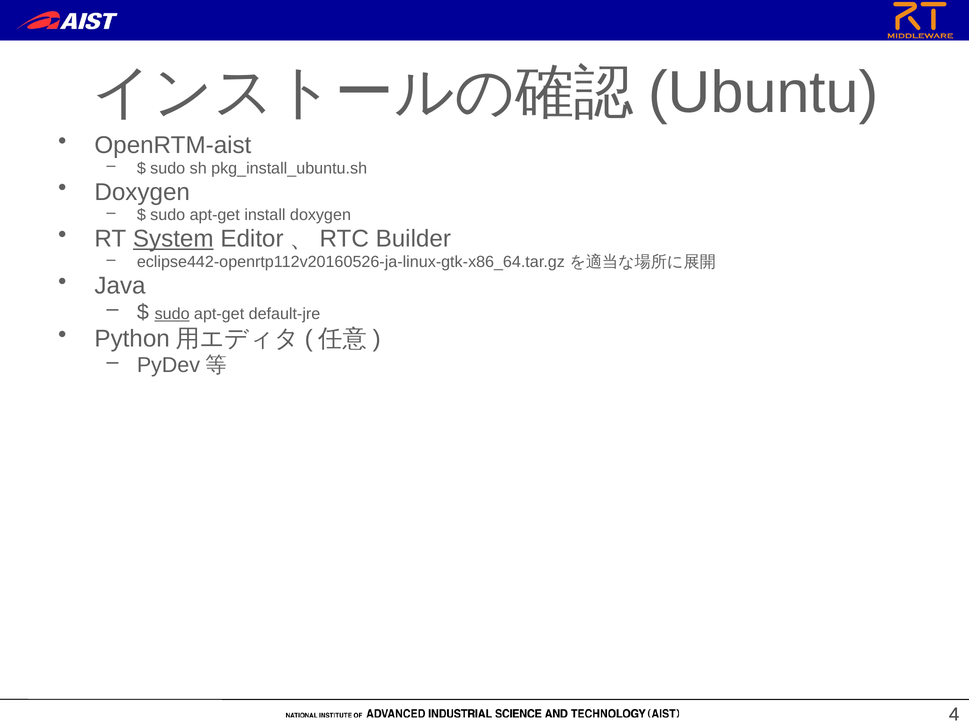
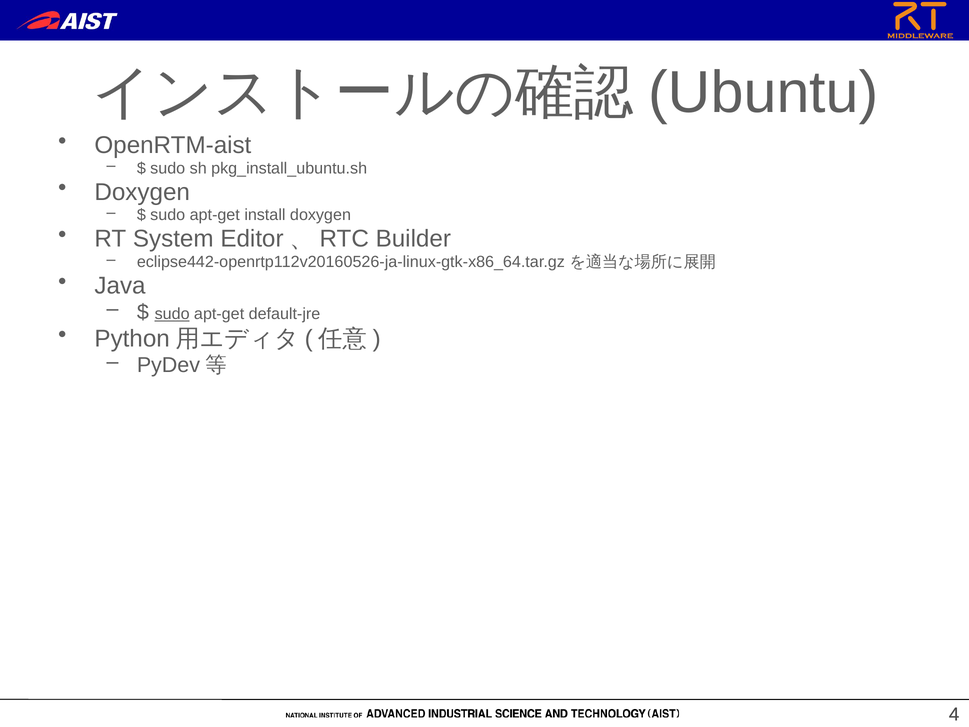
System underline: present -> none (173, 239)
